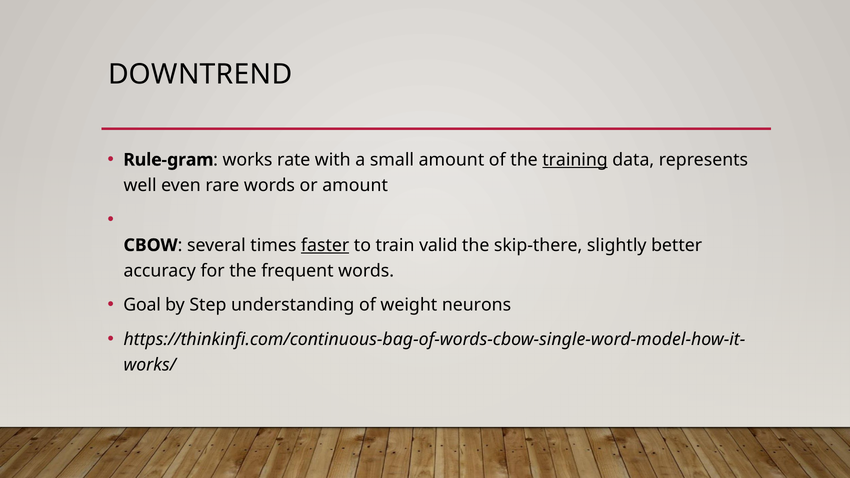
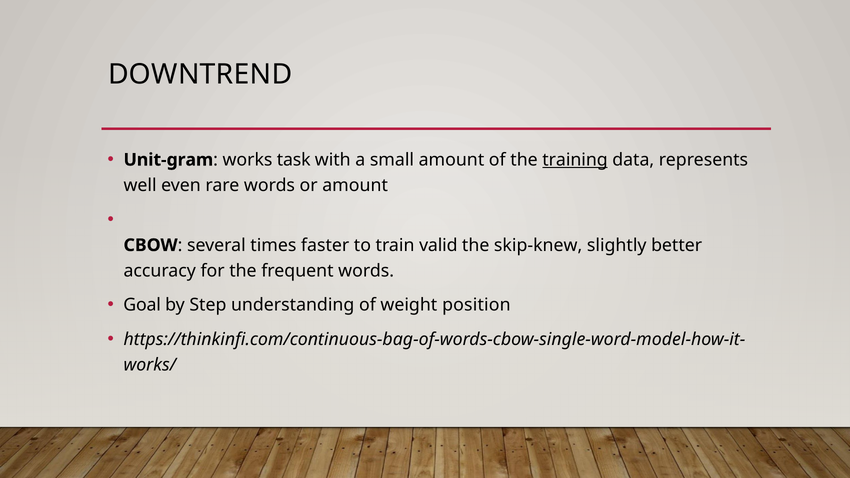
Rule-gram: Rule-gram -> Unit-gram (168, 160)
rate: rate -> task (294, 160)
faster underline: present -> none (325, 245)
skip-there: skip-there -> skip-knew (538, 245)
neurons: neurons -> position (476, 305)
